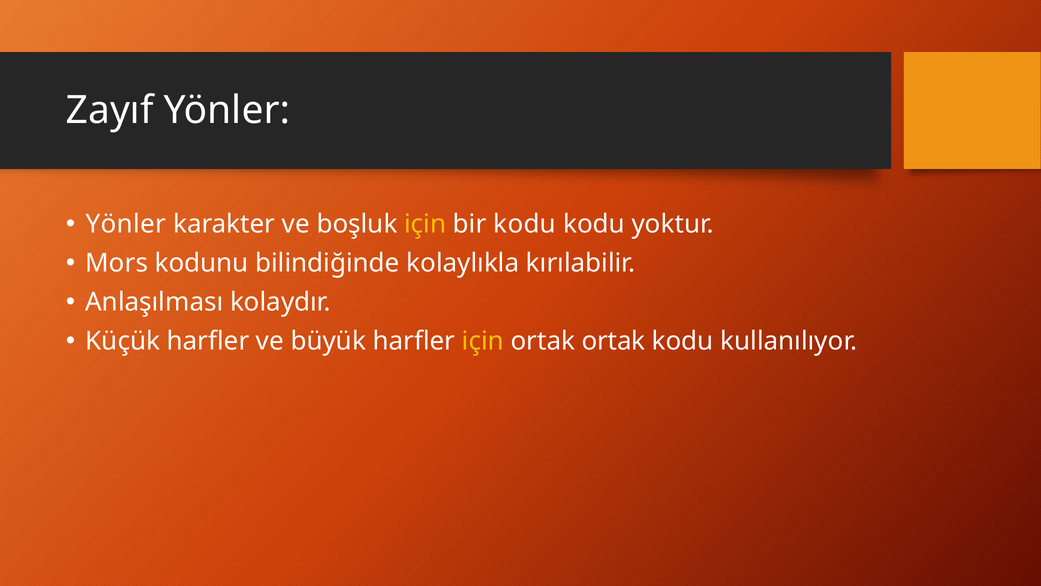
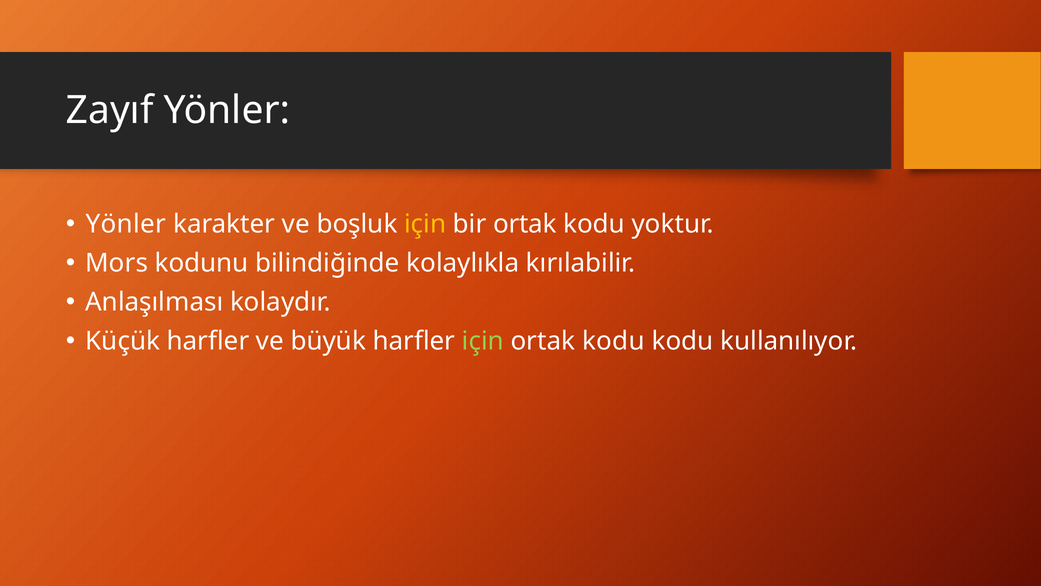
bir kodu: kodu -> ortak (525, 224)
için colour: yellow -> light green (483, 341)
ortak: ortak -> kodu (613, 341)
